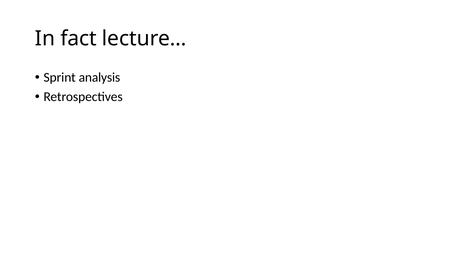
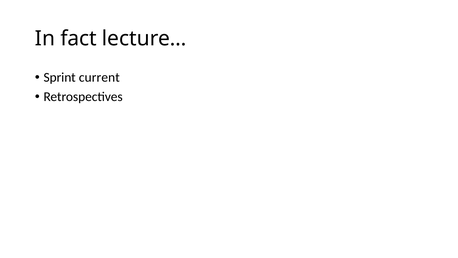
analysis: analysis -> current (99, 77)
